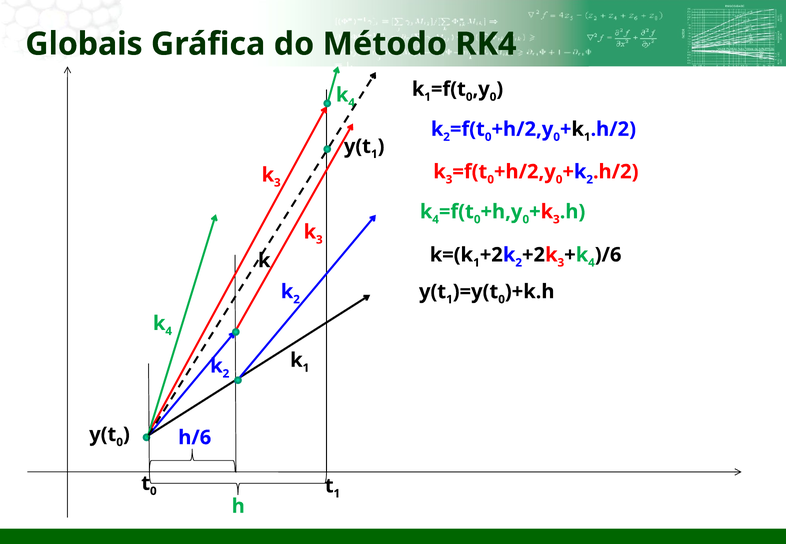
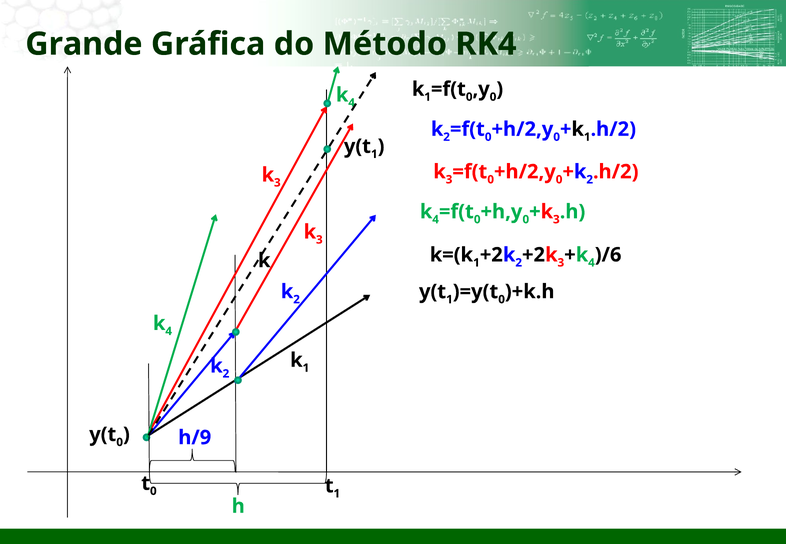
Globais: Globais -> Grande (84, 44)
h/6: h/6 -> h/9 (195, 438)
